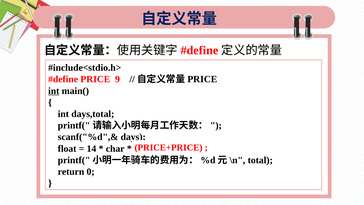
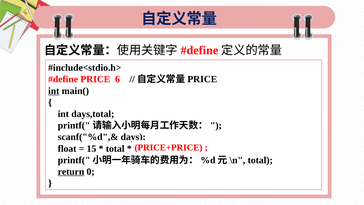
9: 9 -> 6 (117, 79)
14: 14 -> 15 (91, 148)
char: char -> total (115, 148)
return underline: none -> present (71, 171)
